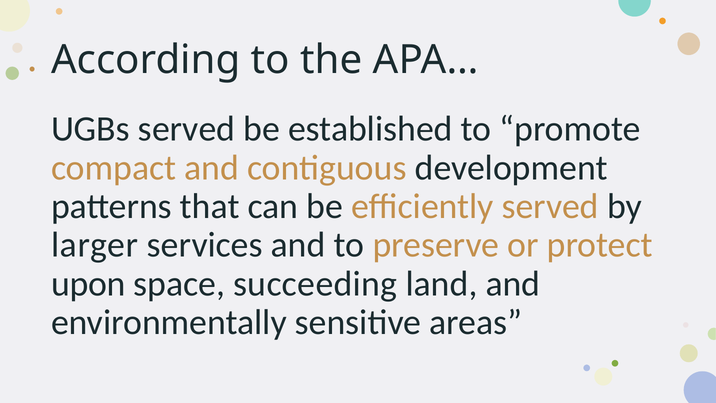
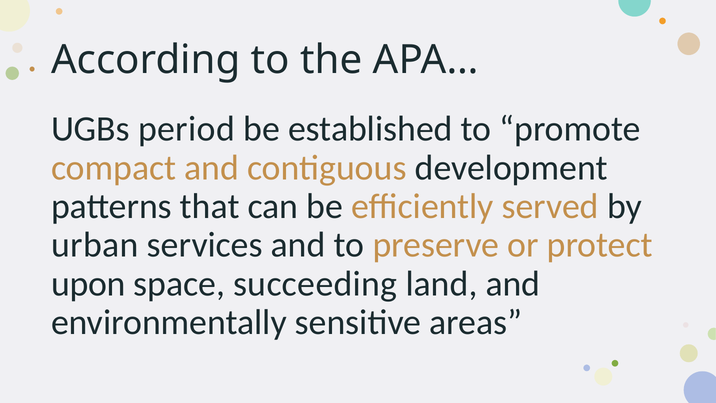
UGBs served: served -> period (186, 129)
larger: larger -> urban (95, 245)
